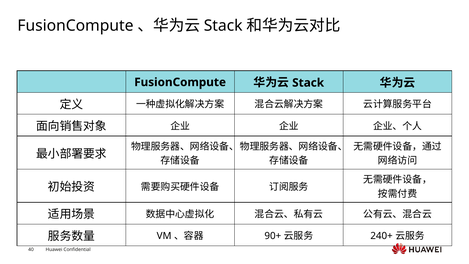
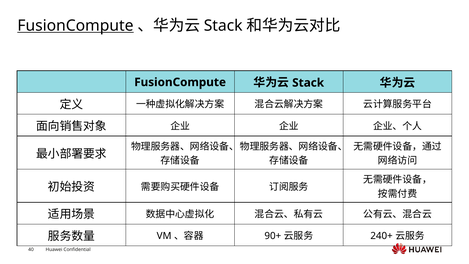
FusionCompute underline: none -> present (75, 26)
